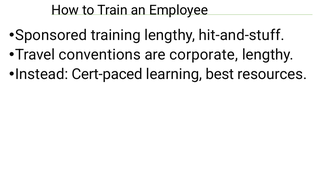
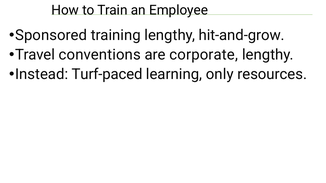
hit-and-stuff: hit-and-stuff -> hit-and-grow (242, 35)
Cert-paced: Cert-paced -> Turf-paced (107, 74)
best: best -> only (220, 74)
